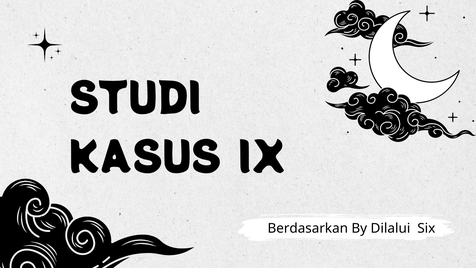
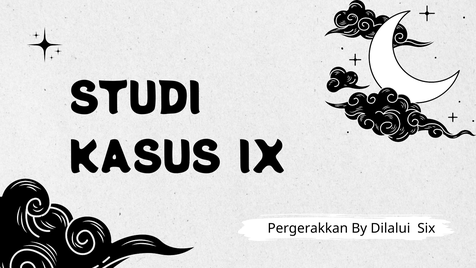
Berdasarkan: Berdasarkan -> Pergerakkan (308, 228)
